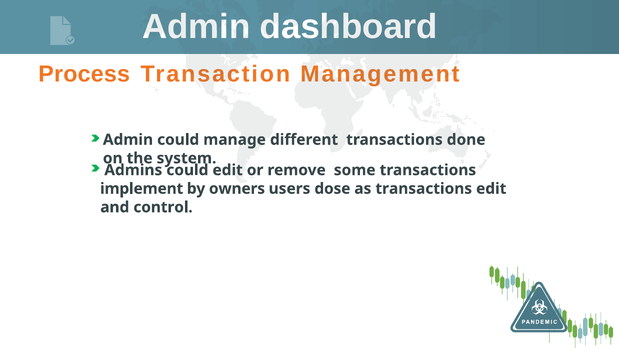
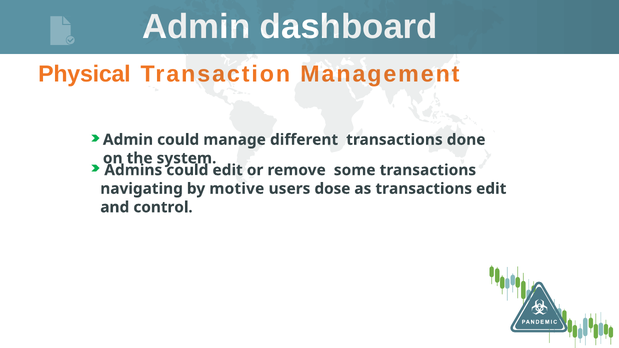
Process: Process -> Physical (84, 74)
implement: implement -> navigating (142, 189)
owners: owners -> motive (237, 189)
